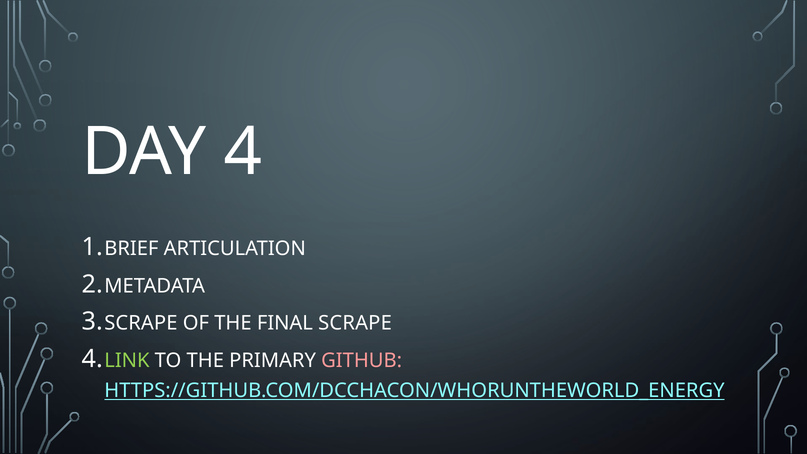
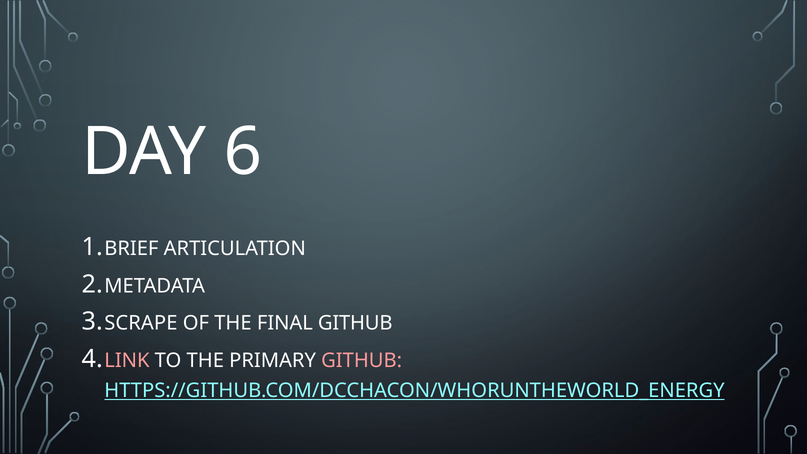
DAY 4: 4 -> 6 (243, 152)
FINAL SCRAPE: SCRAPE -> GITHUB (355, 323)
LINK colour: light green -> pink (127, 361)
